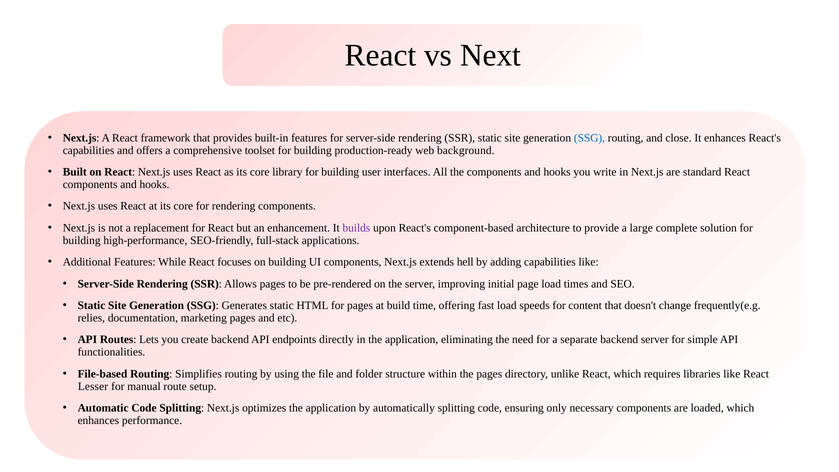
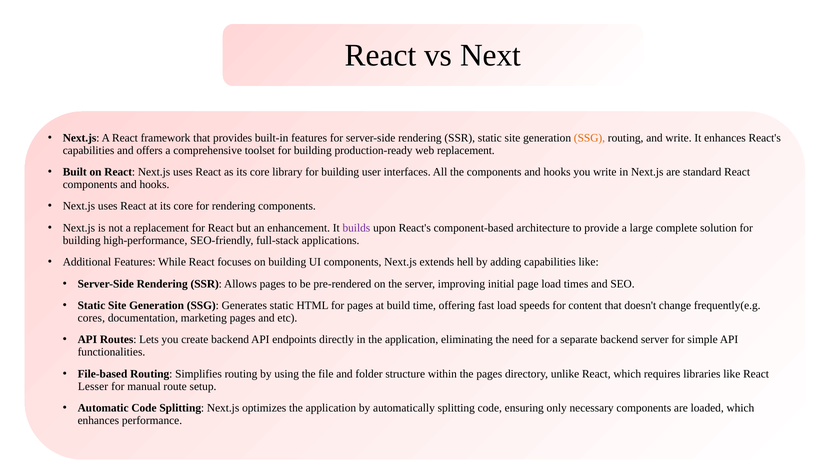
SSG colour: blue -> orange (589, 138)
and close: close -> write (679, 138)
web background: background -> replacement (466, 150)
relies: relies -> cores (91, 318)
